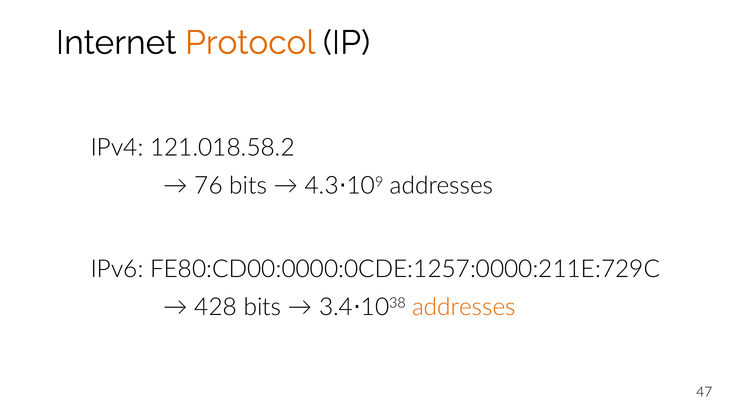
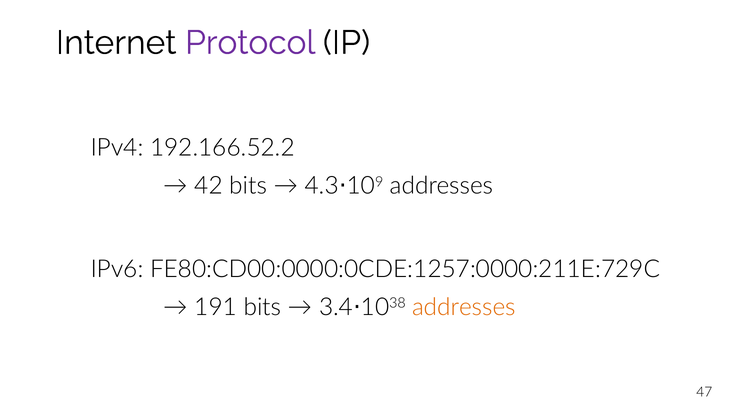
Protocol colour: orange -> purple (250, 43)
121.018.58.2: 121.018.58.2 -> 192.166.52.2 (222, 148)
76: 76 -> 42 (209, 186)
428: 428 -> 191 (216, 306)
